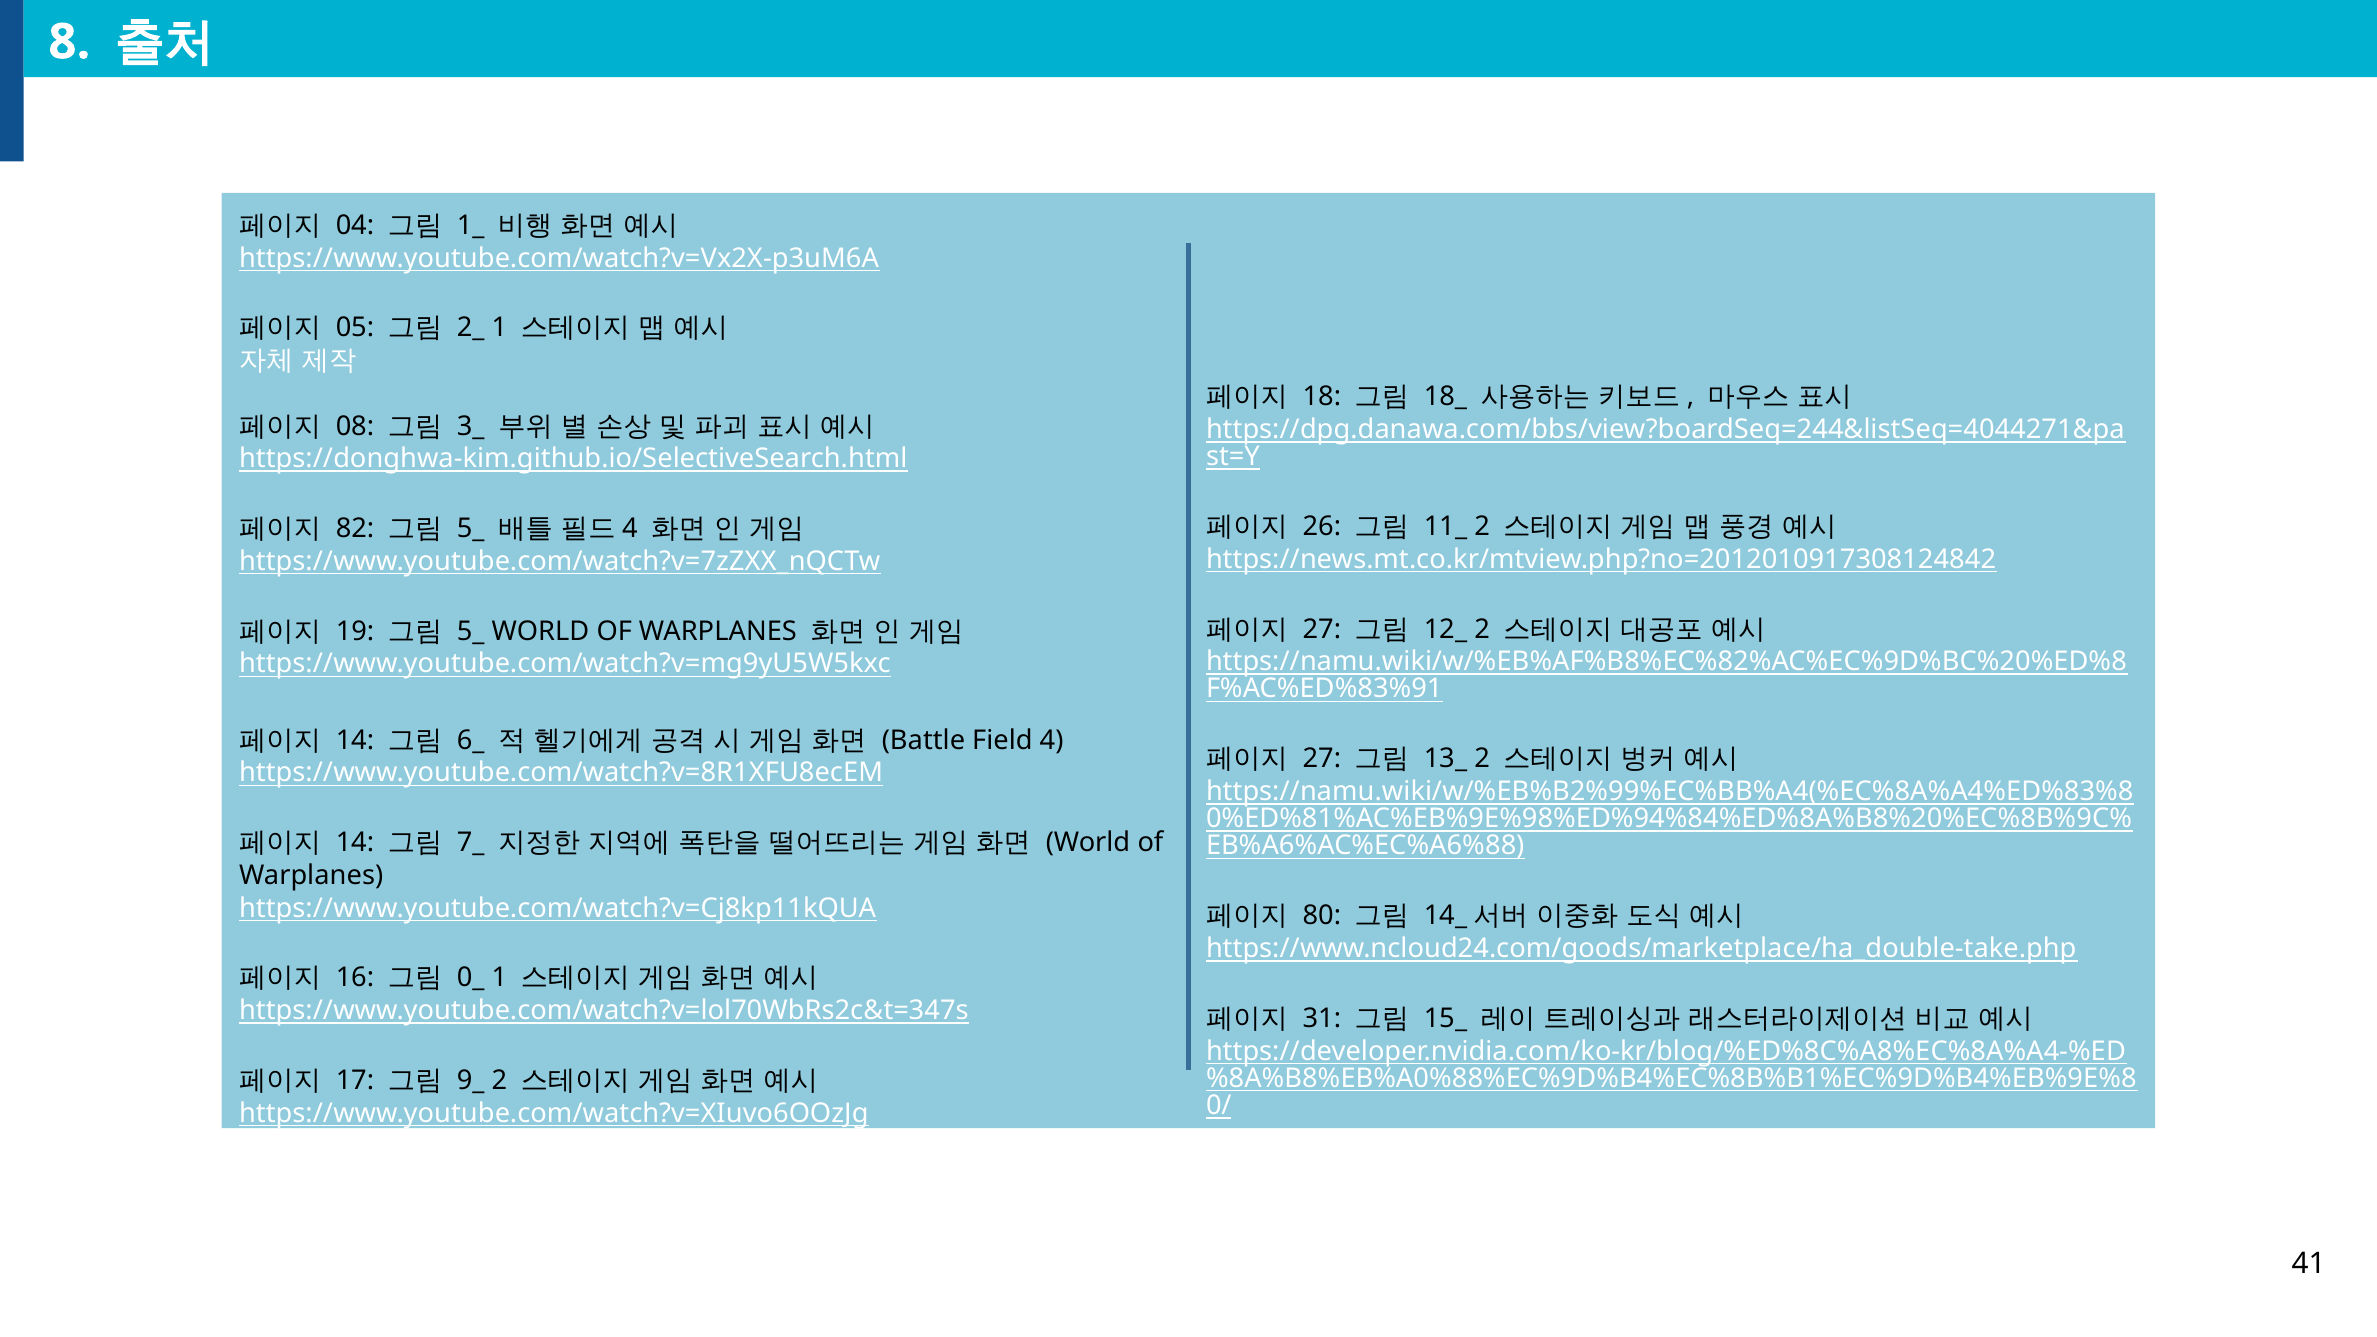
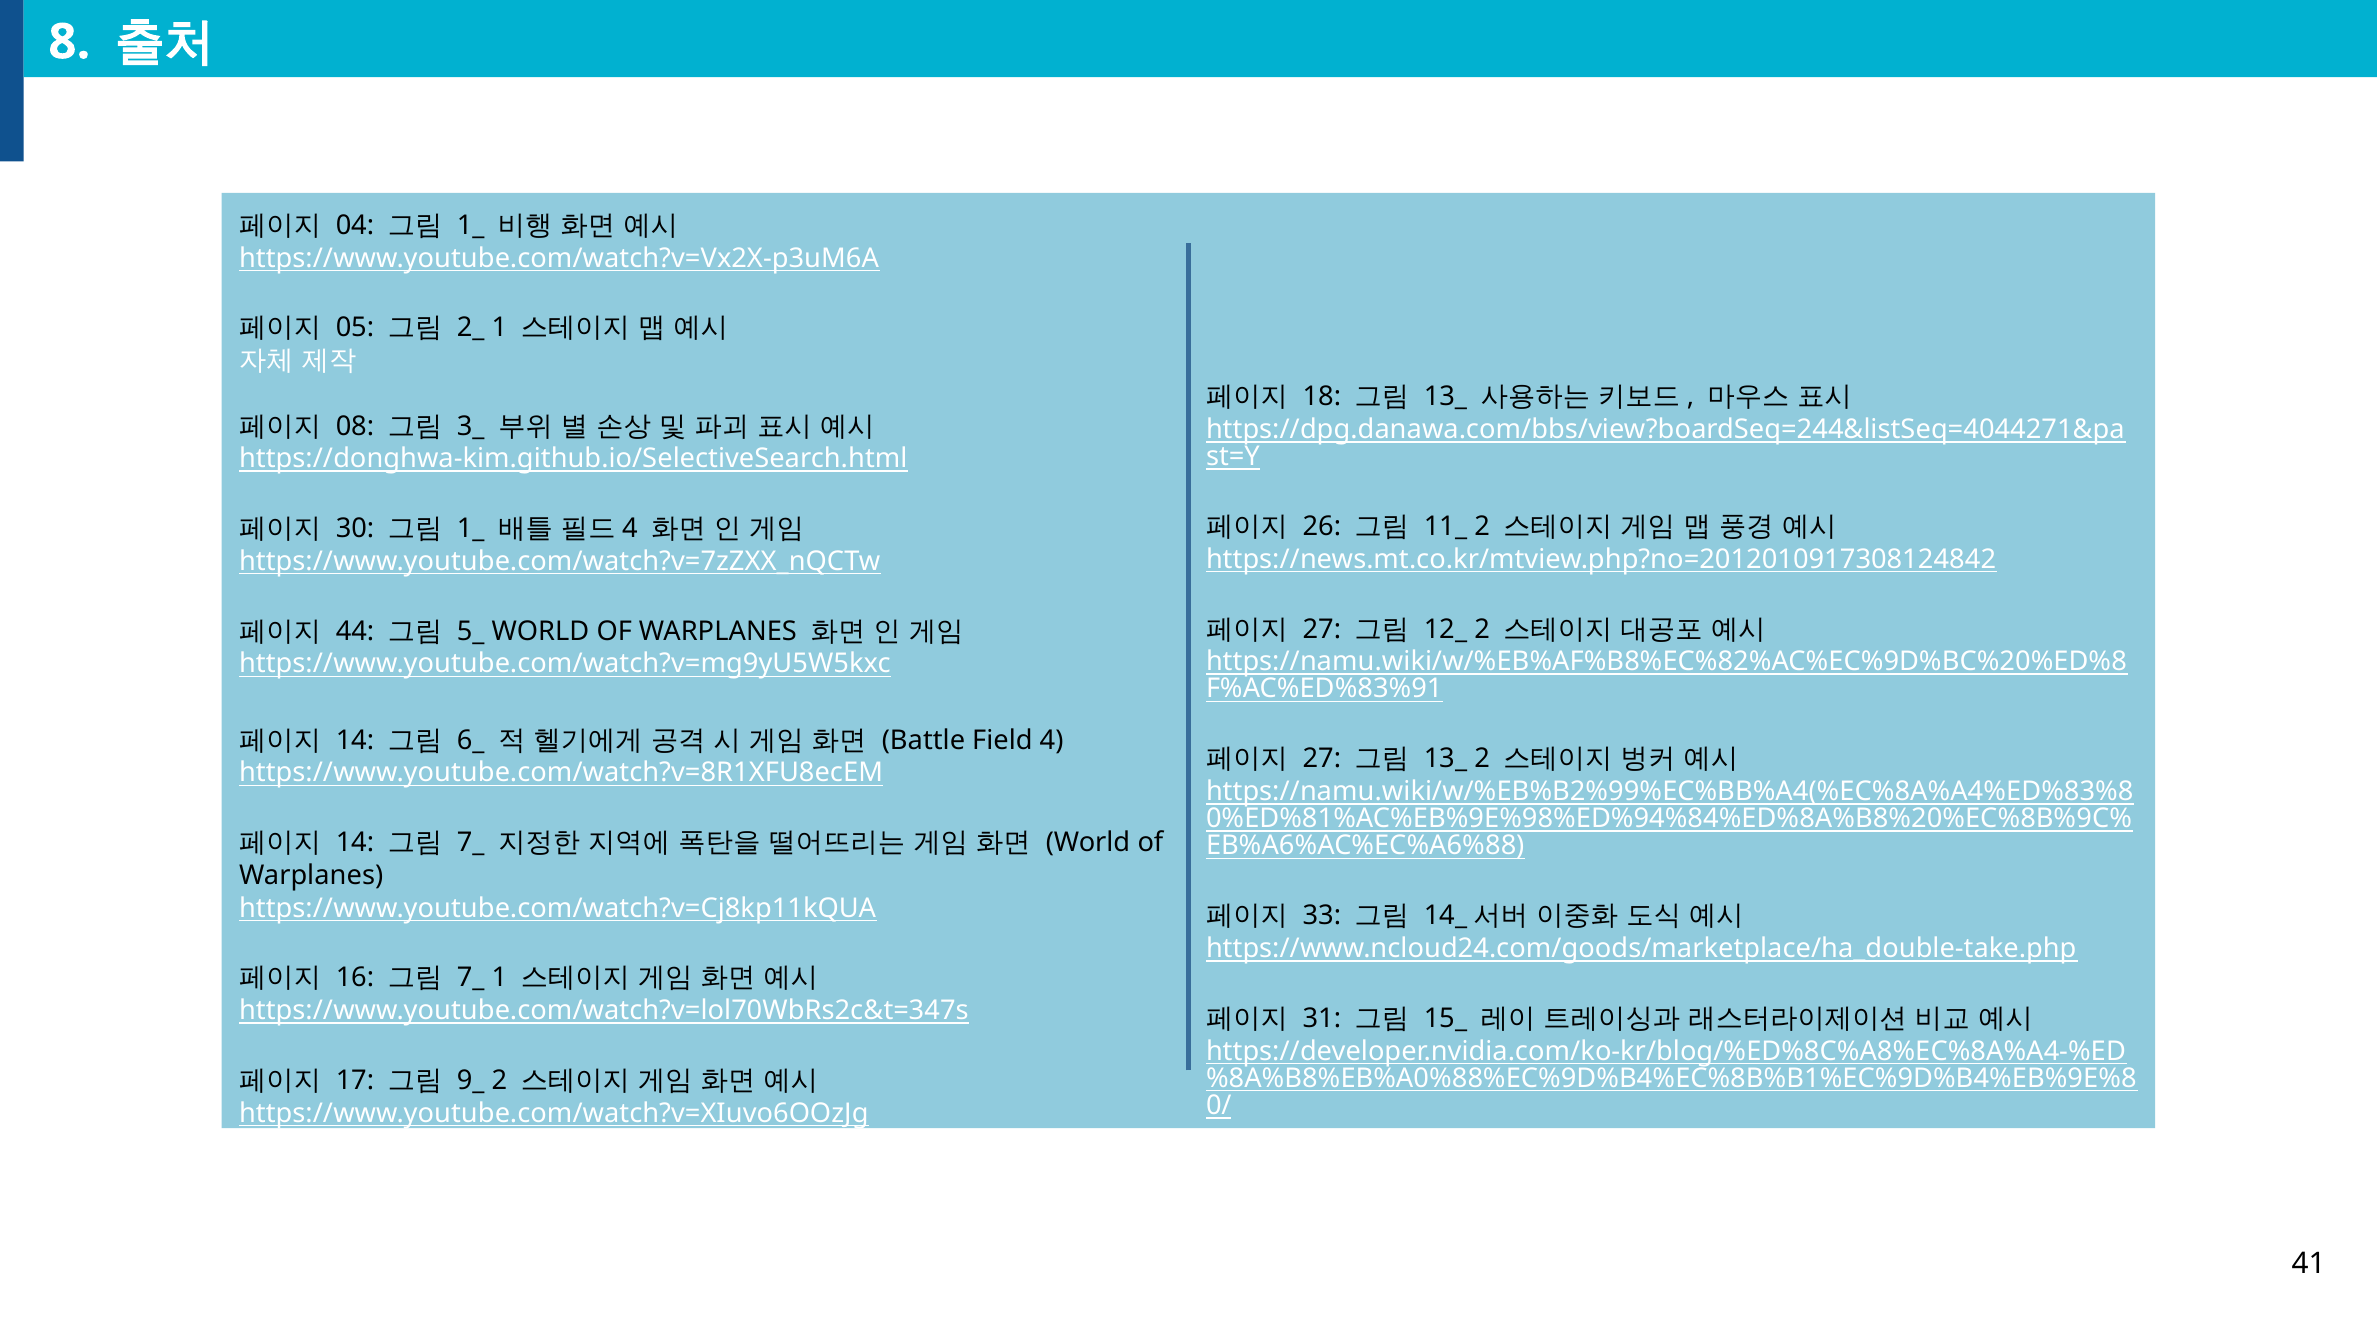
18_: 18_ -> 13_ (1445, 397)
82: 82 -> 30 (355, 529)
5_: 5_ -> 1_ (471, 529)
19: 19 -> 44 (355, 631)
80: 80 -> 33 (1322, 916)
0_: 0_ -> 7_ (471, 978)
